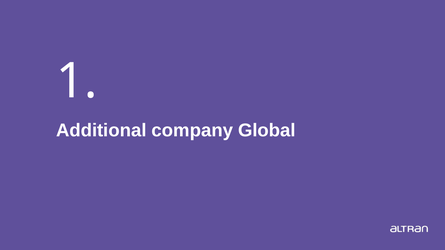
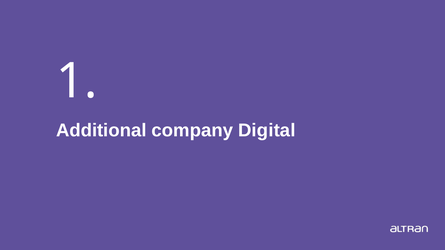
Global: Global -> Digital (267, 131)
